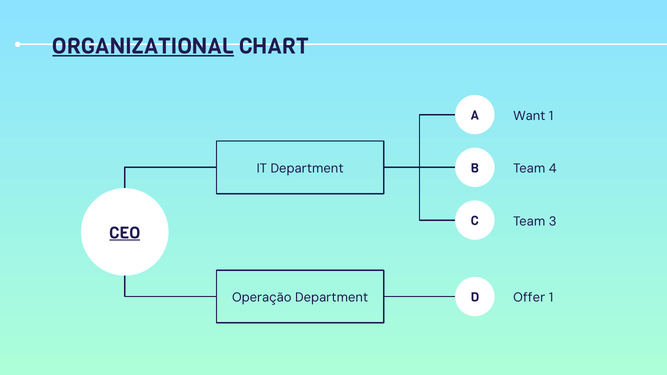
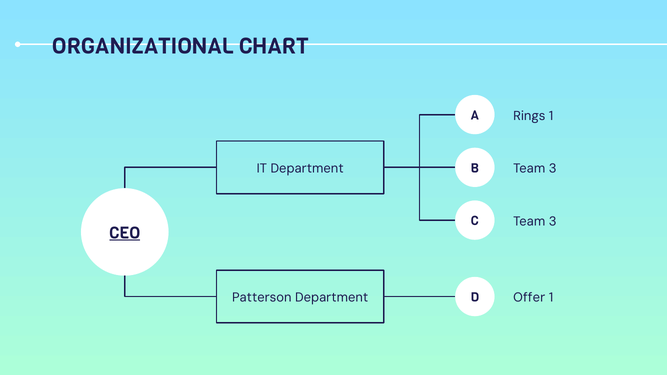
ORGANIZATIONAL underline: present -> none (143, 46)
Want: Want -> Rings (529, 116)
4: 4 -> 3 (553, 169)
Operação: Operação -> Patterson (262, 298)
